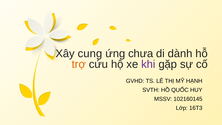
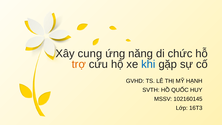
chưa: chưa -> năng (141, 54)
dành: dành -> chức (180, 54)
khi colour: purple -> blue (148, 64)
